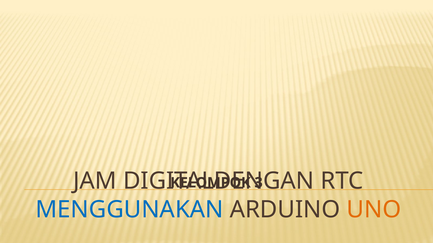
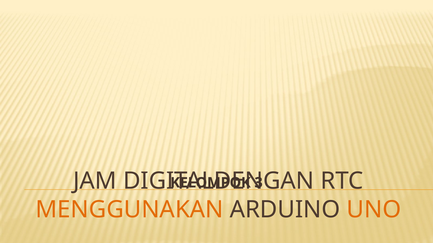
MENGGUNAKAN colour: blue -> orange (129, 210)
